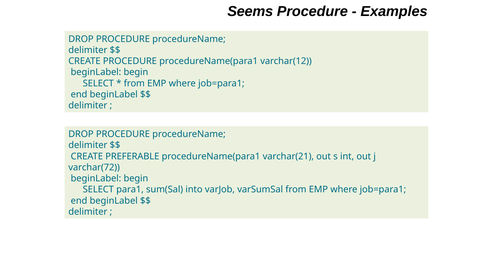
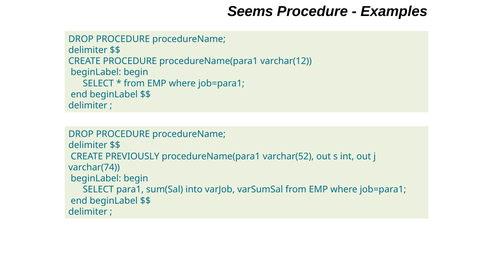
PREFERABLE: PREFERABLE -> PREVIOUSLY (132, 157)
varchar(21: varchar(21 -> varchar(52 (288, 157)
varchar(72: varchar(72 -> varchar(74 (94, 168)
